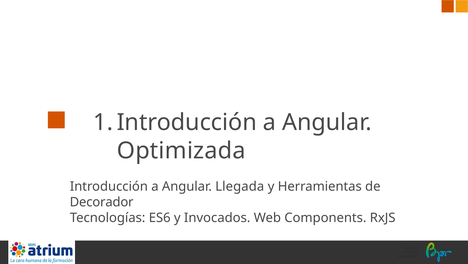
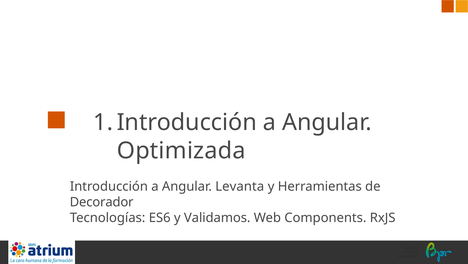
Llegada: Llegada -> Levanta (240, 186)
Invocados: Invocados -> Validamos (217, 217)
